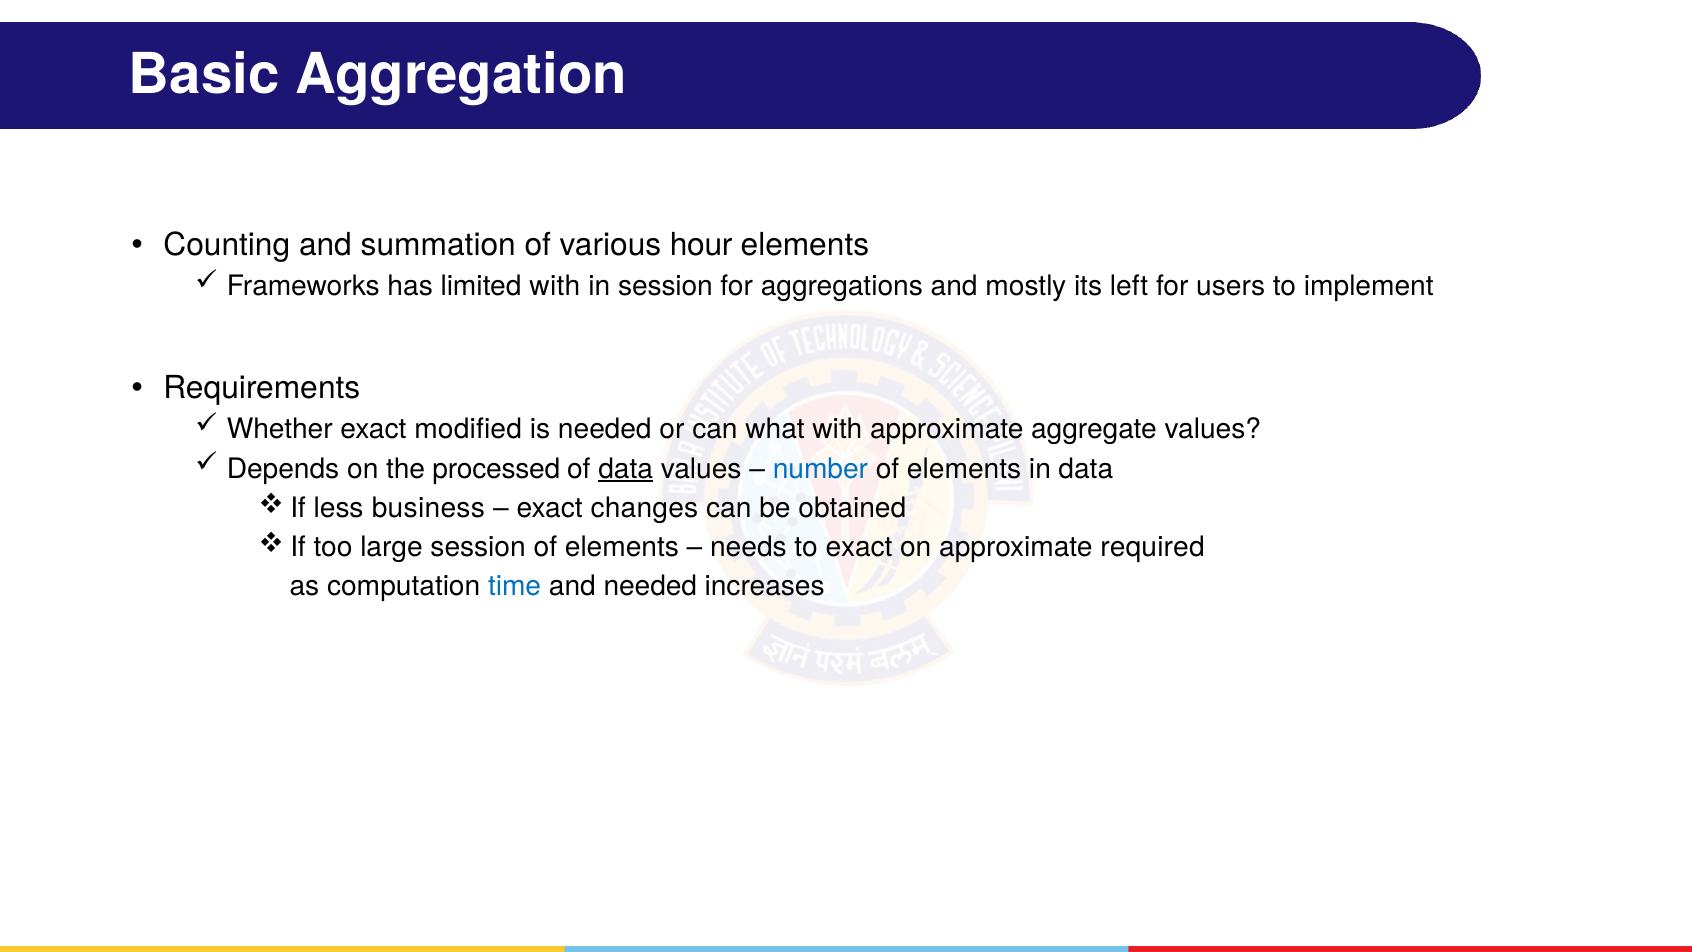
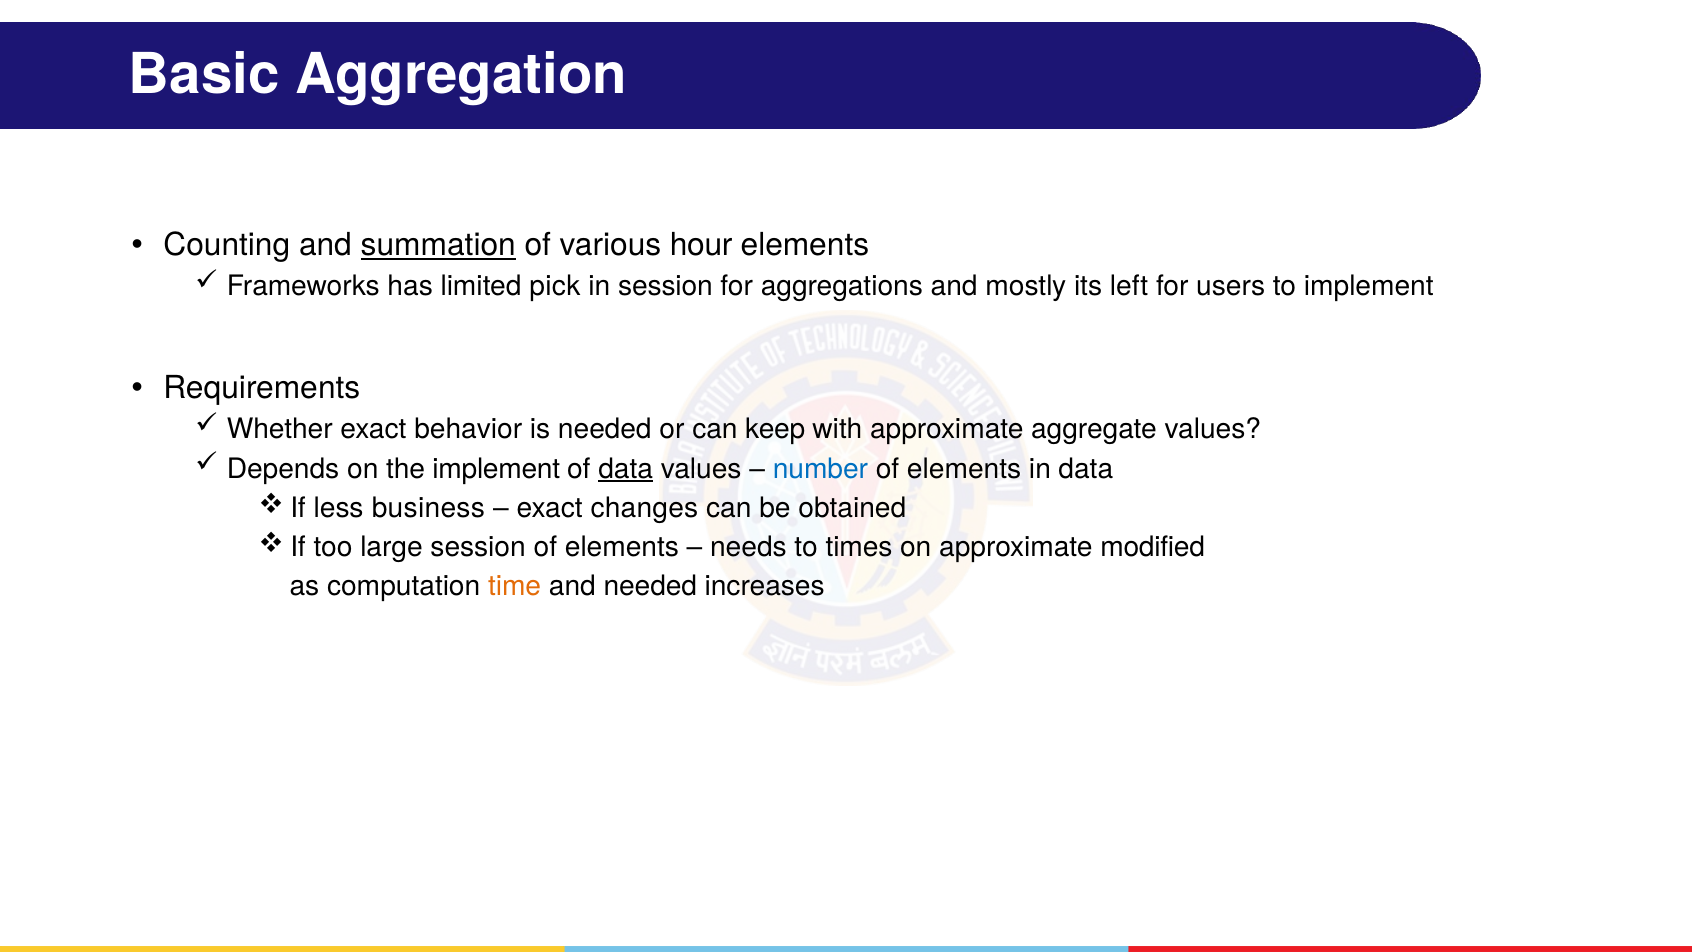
summation underline: none -> present (438, 245)
limited with: with -> pick (555, 287)
modified: modified -> behavior (468, 430)
what: what -> keep (775, 430)
the processed: processed -> implement (496, 469)
to exact: exact -> times (859, 547)
required: required -> modified (1153, 547)
time colour: blue -> orange (515, 586)
